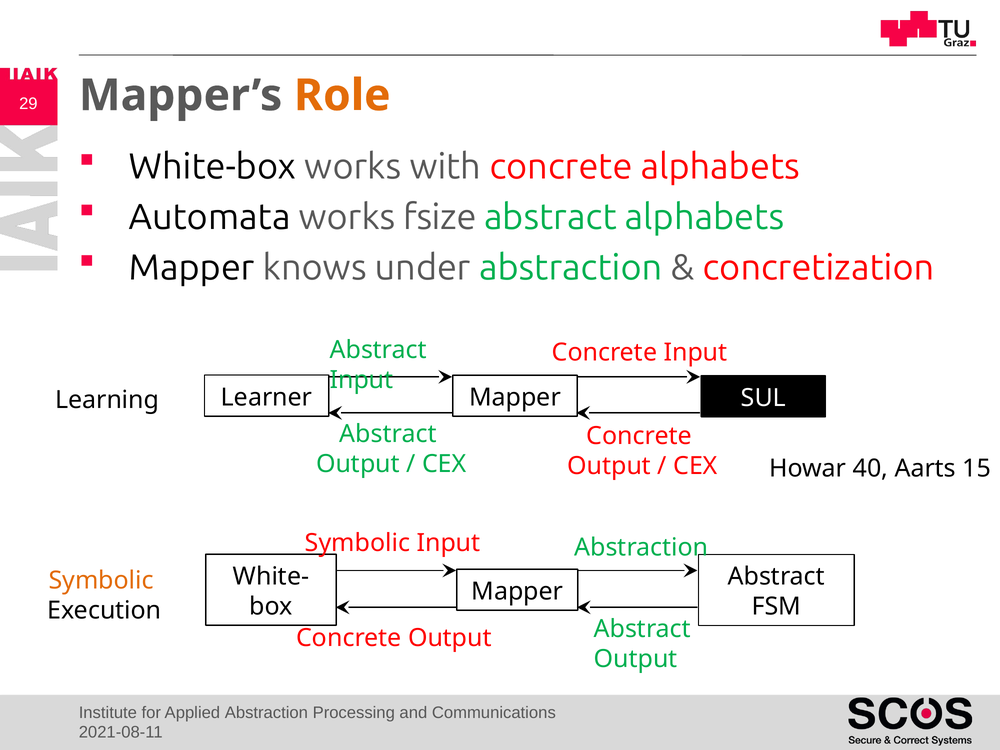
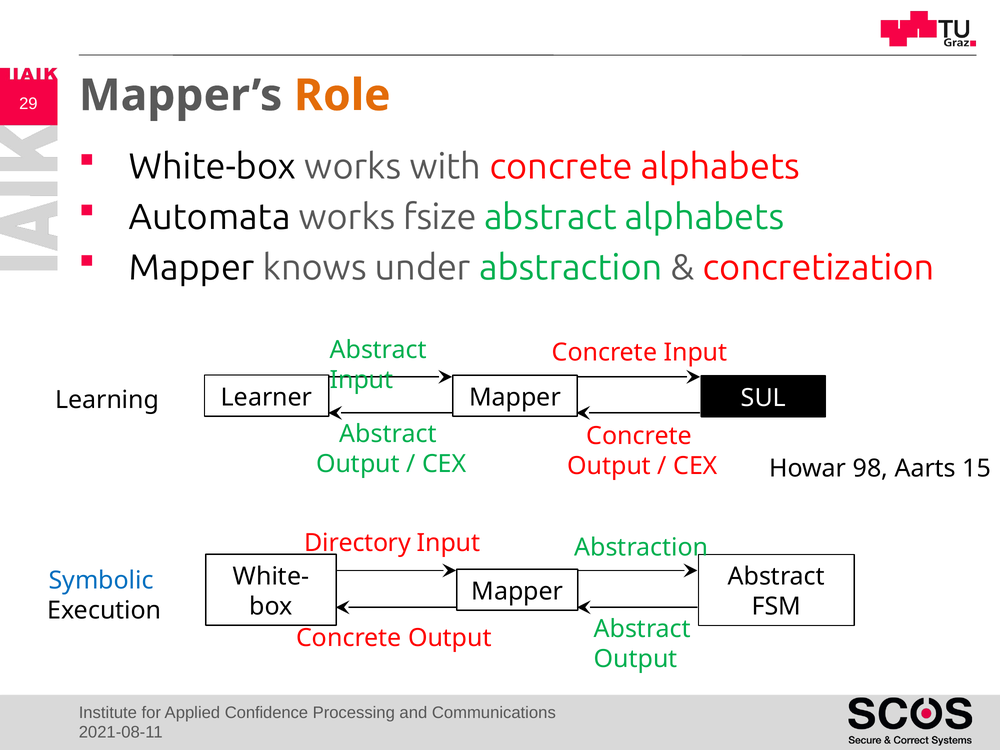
40: 40 -> 98 (870, 469)
Symbolic: Symbolic -> Directory (358, 543)
Symbolic colour: orange -> blue (101, 581)
Applied Abstraction: Abstraction -> Confidence (266, 713)
